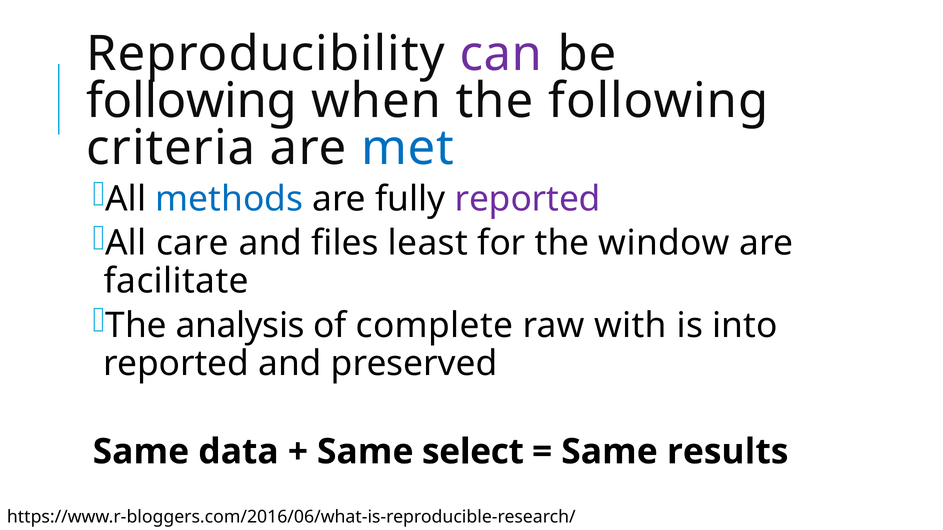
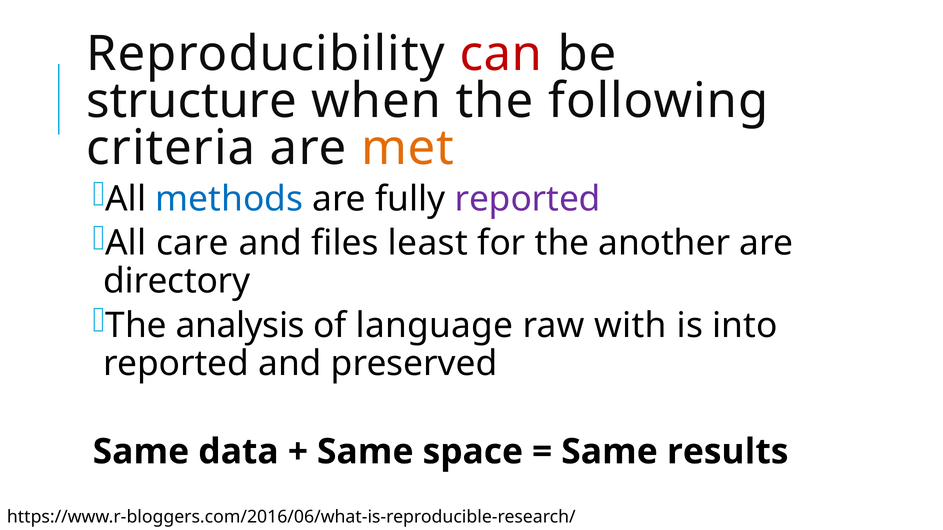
can colour: purple -> red (501, 54)
following: following -> structure (192, 101)
met colour: blue -> orange (408, 148)
window: window -> another (664, 243)
facilitate: facilitate -> directory (177, 282)
complete: complete -> language (435, 326)
select: select -> space (473, 452)
